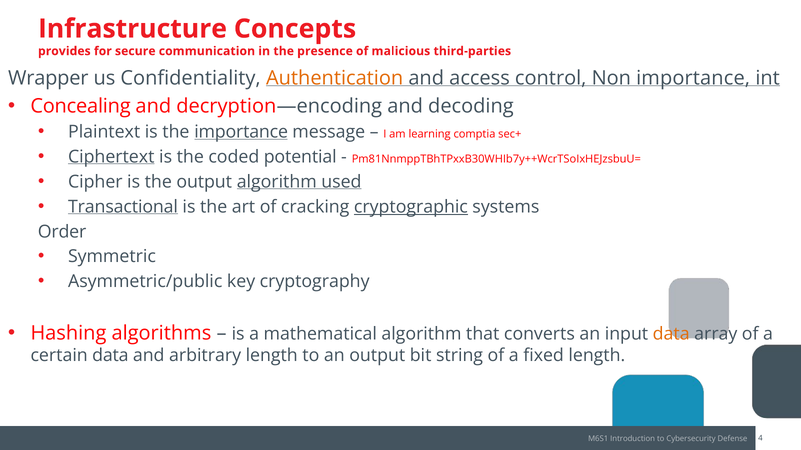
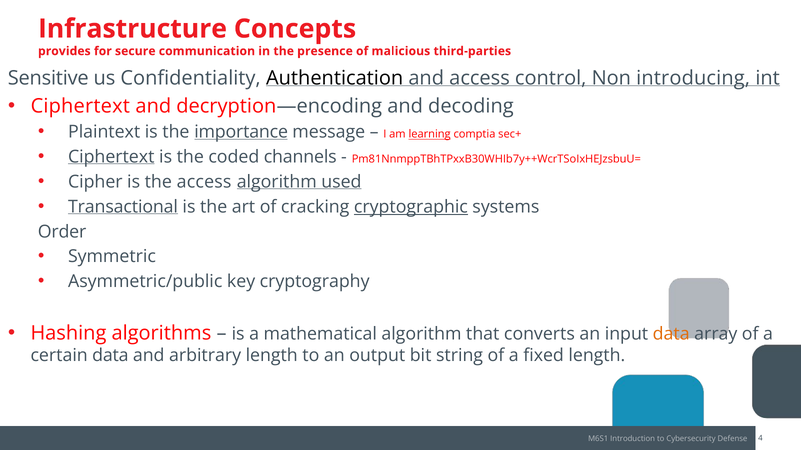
Wrapper: Wrapper -> Sensitive (48, 78)
Authentication colour: orange -> black (335, 78)
Non importance: importance -> introducing (693, 78)
Concealing: Concealing -> Ciphertext (80, 106)
learning underline: none -> present (430, 134)
potential: potential -> channels (300, 157)
the output: output -> access (204, 182)
